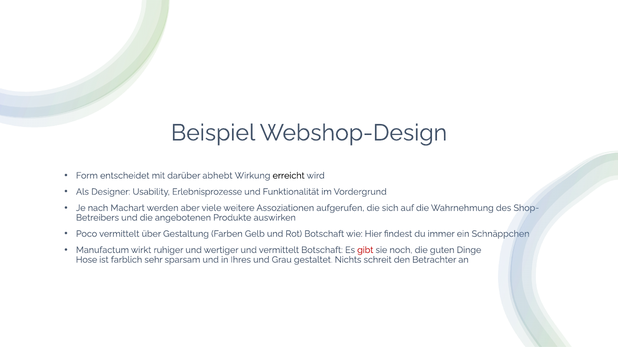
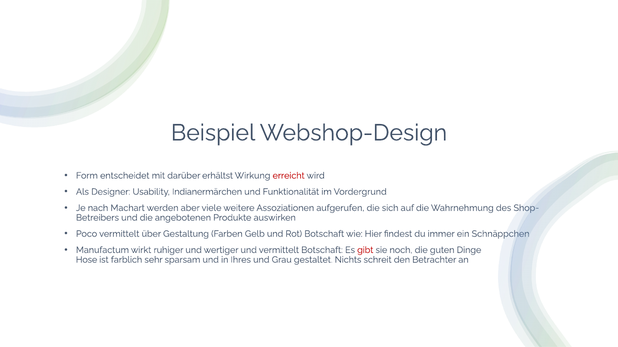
abhebt: abhebt -> erhältst (218, 176)
erreicht colour: black -> red (289, 176)
Erlebnisprozesse: Erlebnisprozesse -> Indianermärchen (207, 192)
